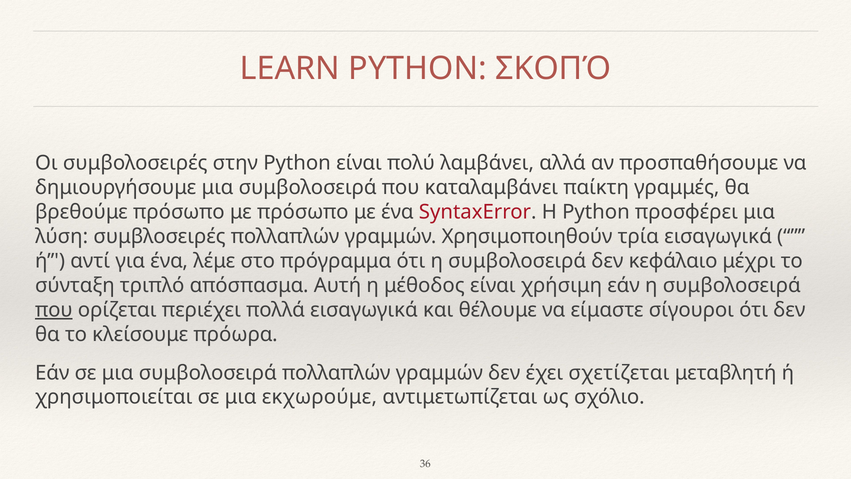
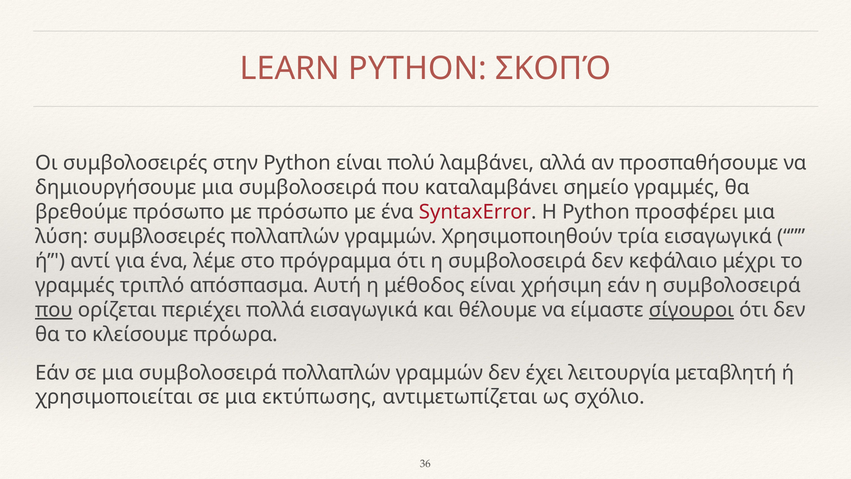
παίκτη: παίκτη -> σημείο (596, 187)
σύνταξη: σύνταξη -> γραμμές (75, 285)
σίγουροι underline: none -> present (691, 310)
σχετίζεται: σχετίζεται -> λειτουργία (619, 373)
εκχωρούμε: εκχωρούμε -> εκτύπωσης (319, 397)
